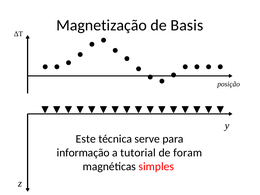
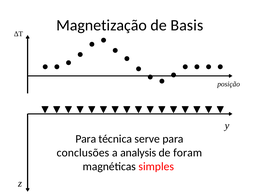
Este: Este -> Para (86, 139)
informação: informação -> conclusões (83, 153)
tutorial: tutorial -> analysis (138, 153)
